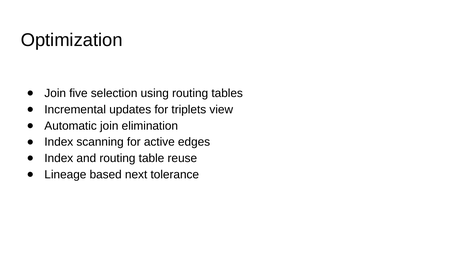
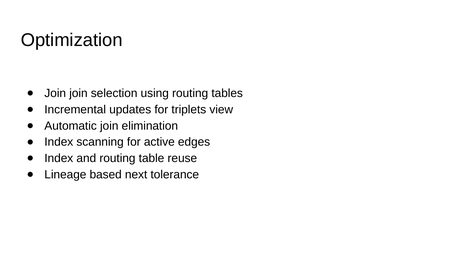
Join five: five -> join (78, 93)
